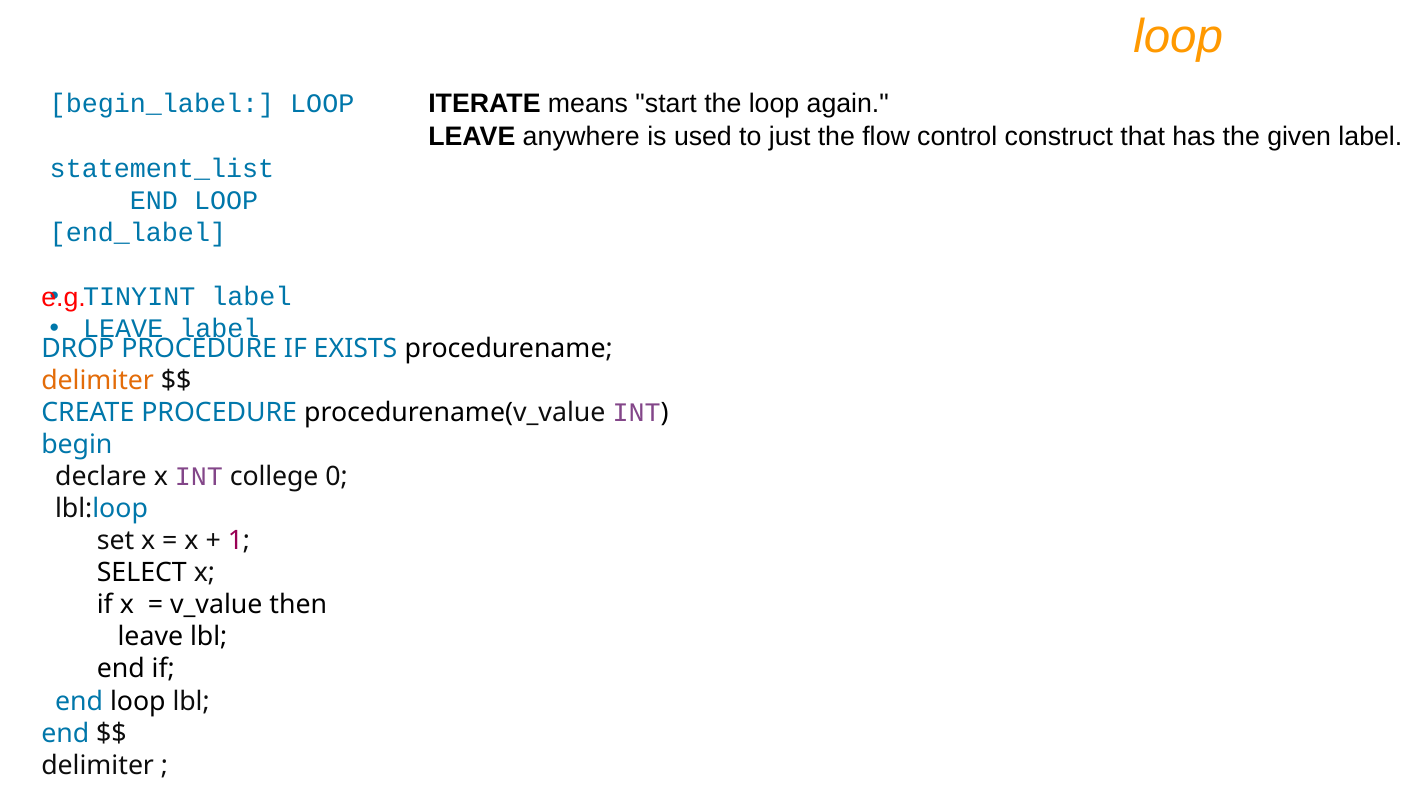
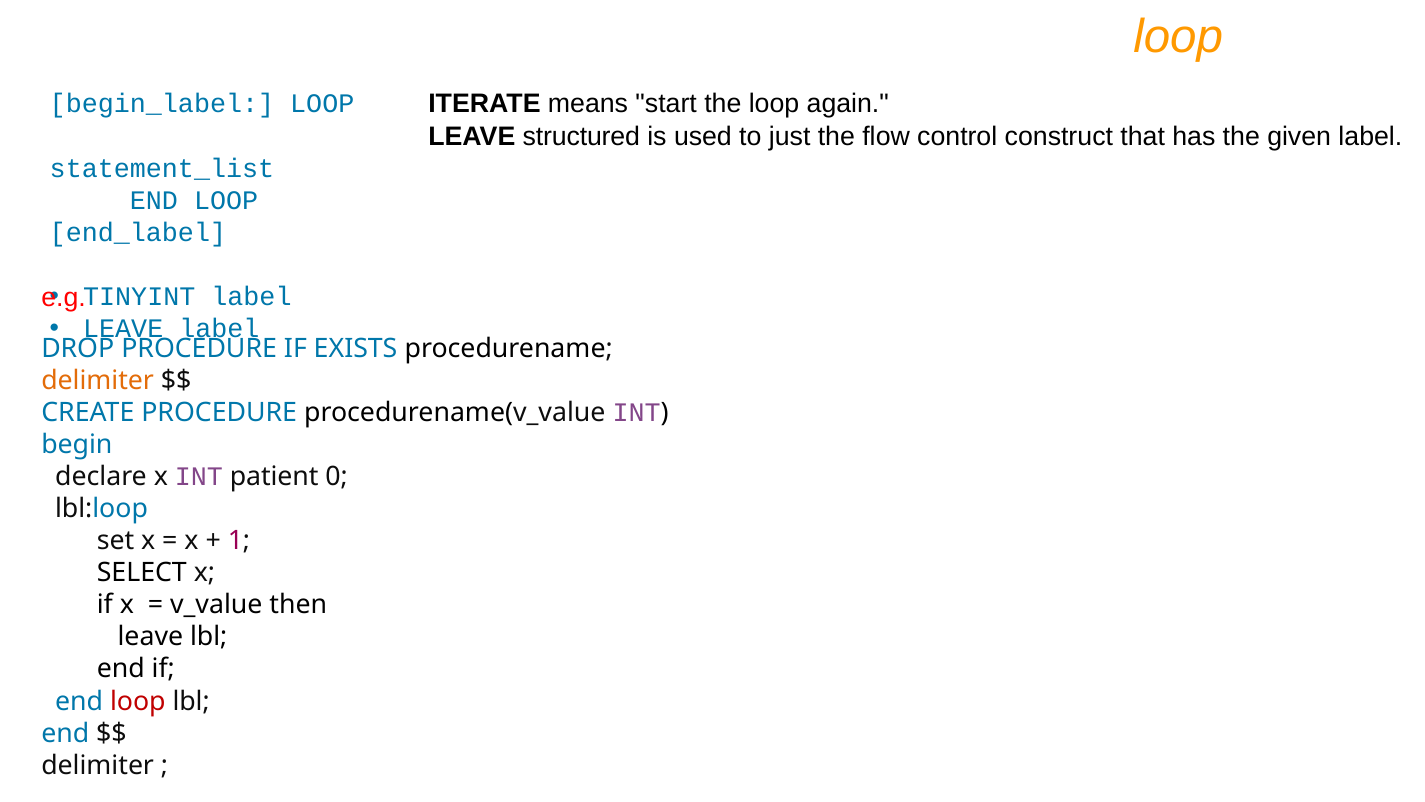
anywhere: anywhere -> structured (581, 136)
college: college -> patient (274, 476)
loop colour: black -> red (138, 701)
